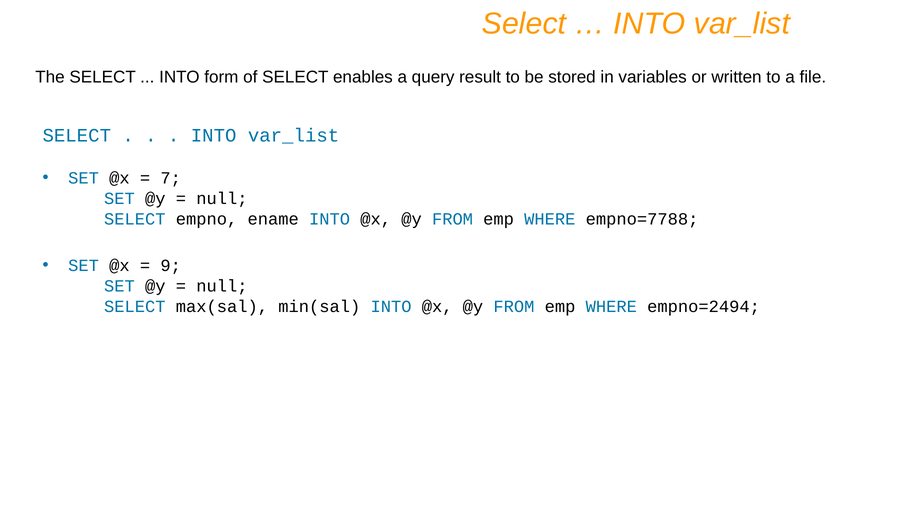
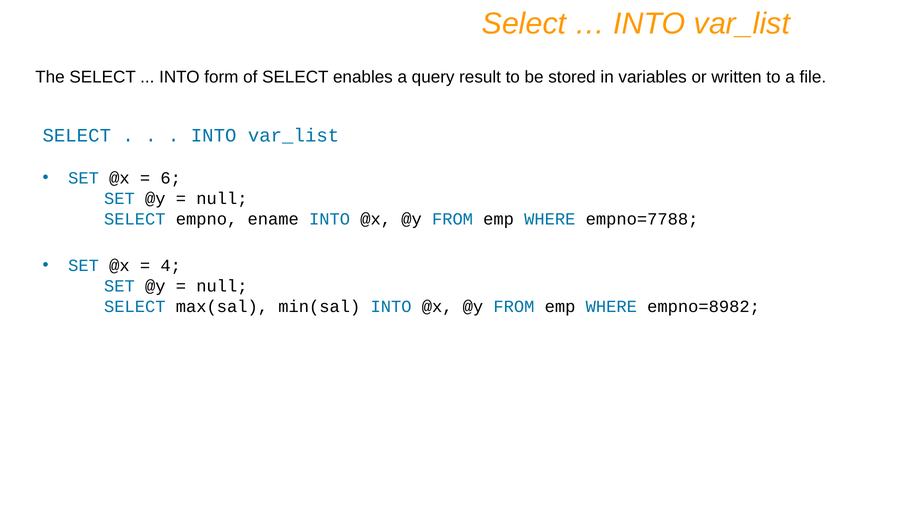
7: 7 -> 6 (171, 178)
9: 9 -> 4 (171, 266)
empno=2494: empno=2494 -> empno=8982 (704, 307)
